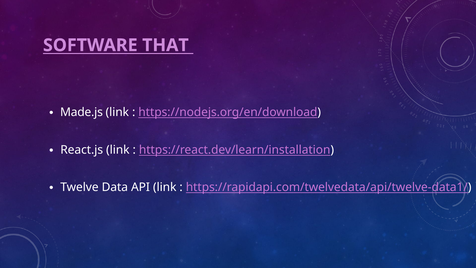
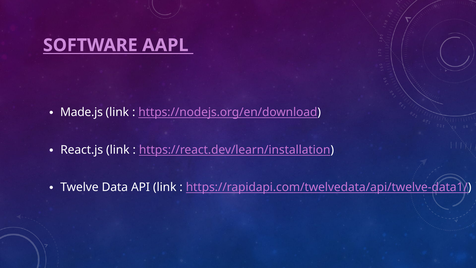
THAT: THAT -> AAPL (165, 45)
